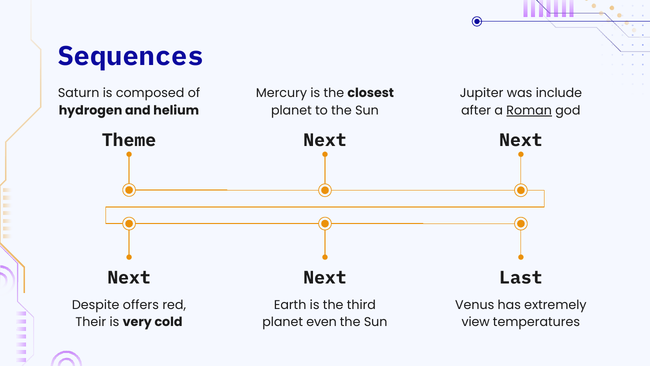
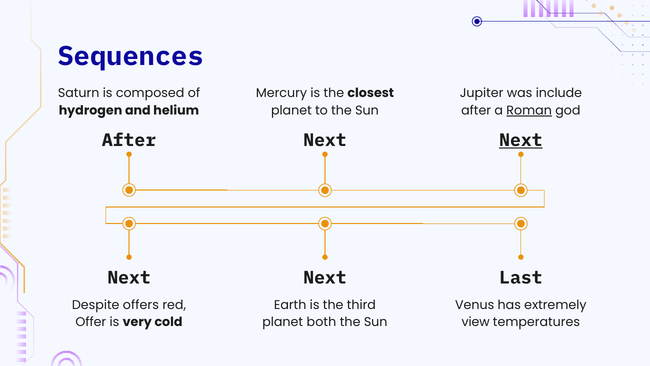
Theme: Theme -> After (129, 140)
Next underline: none -> present (521, 140)
Their: Their -> Offer (91, 322)
even: even -> both (321, 322)
